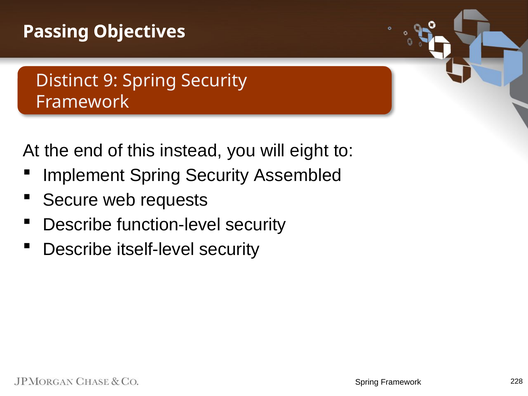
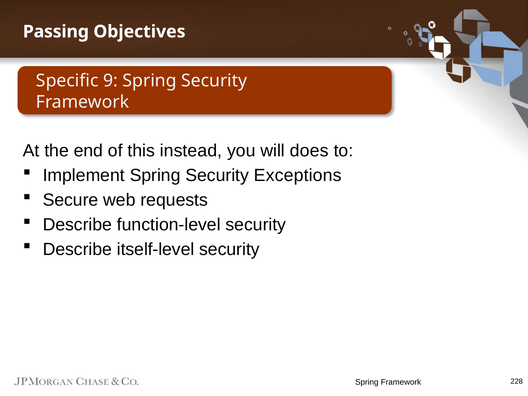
Distinct: Distinct -> Specific (67, 81)
eight: eight -> does (309, 151)
Assembled: Assembled -> Exceptions (298, 175)
